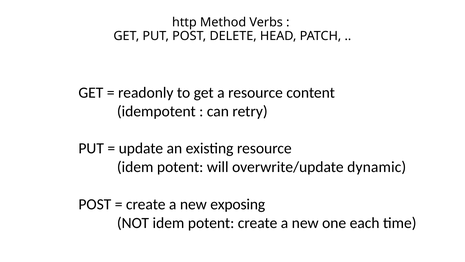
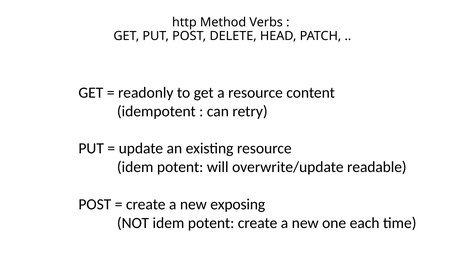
dynamic: dynamic -> readable (377, 167)
